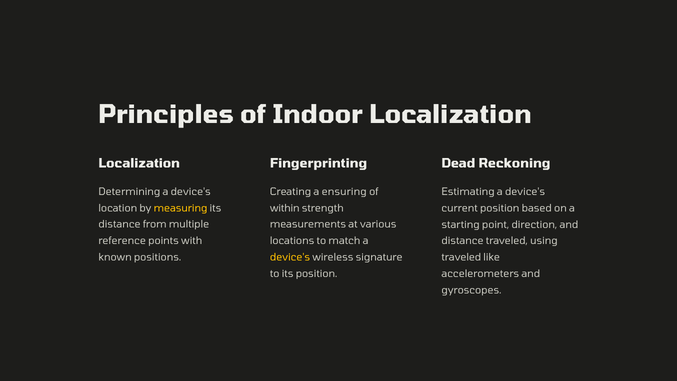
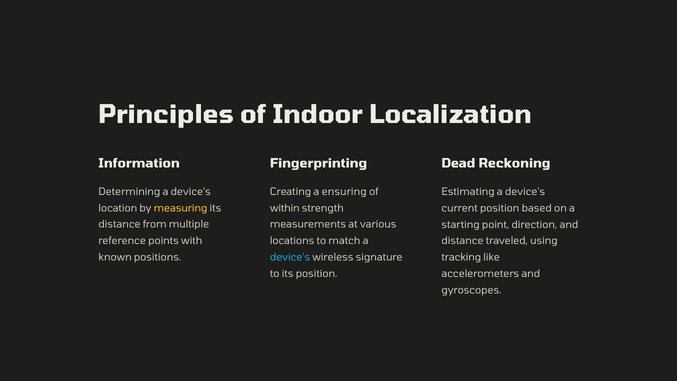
Localization: Localization -> Information (139, 164)
device's colour: yellow -> light blue (290, 257)
traveled: traveled -> tracking (461, 257)
